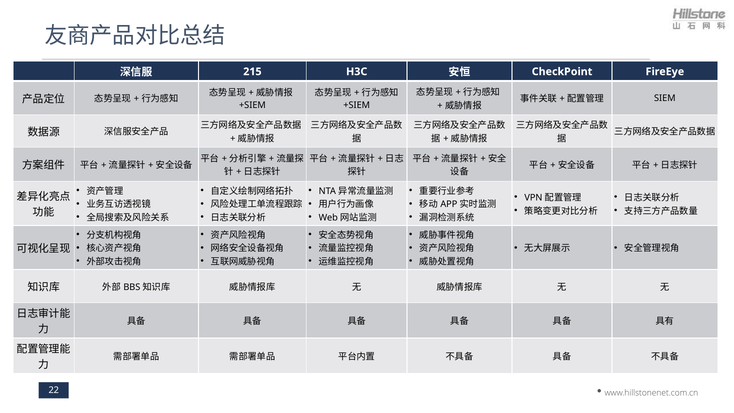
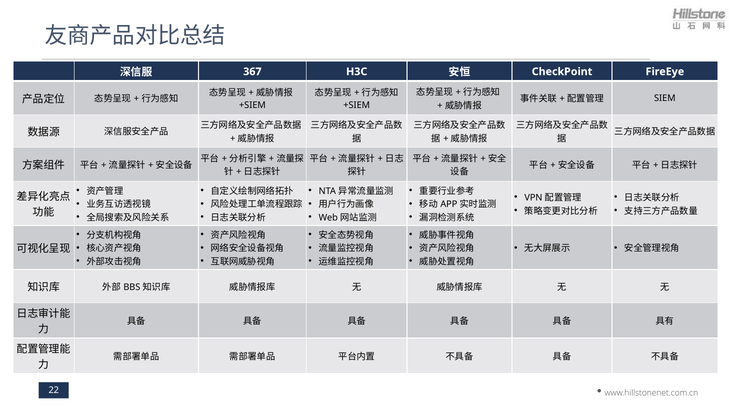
215: 215 -> 367 (252, 72)
